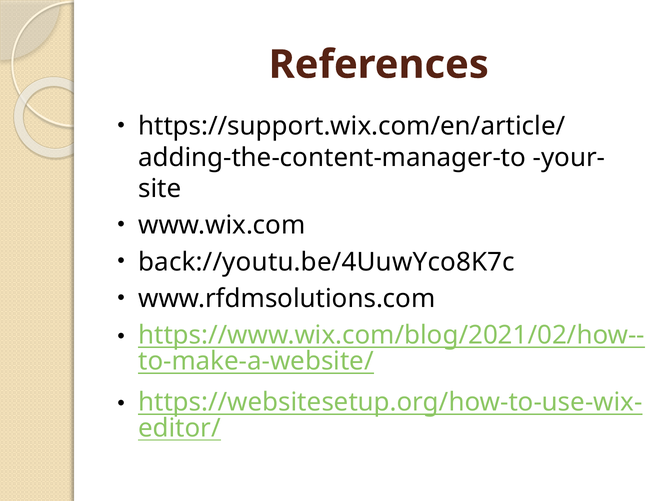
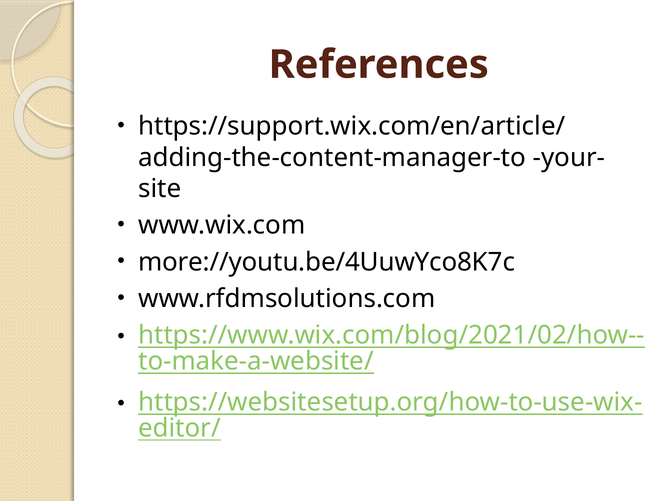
back://youtu.be/4UuwYco8K7c: back://youtu.be/4UuwYco8K7c -> more://youtu.be/4UuwYco8K7c (327, 262)
